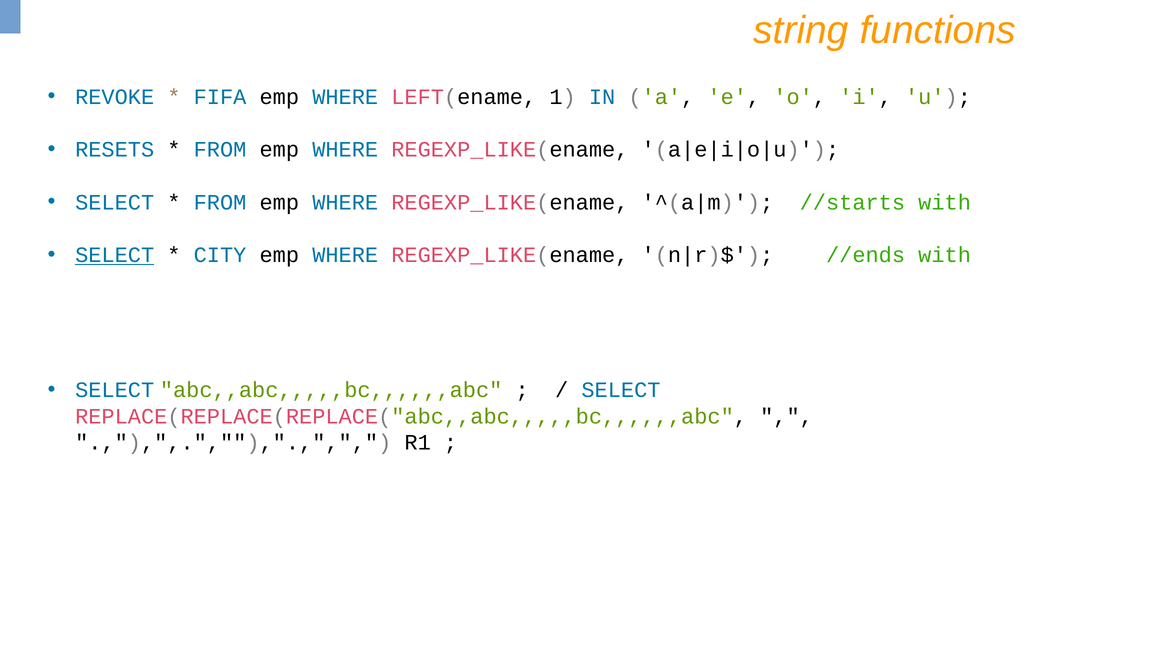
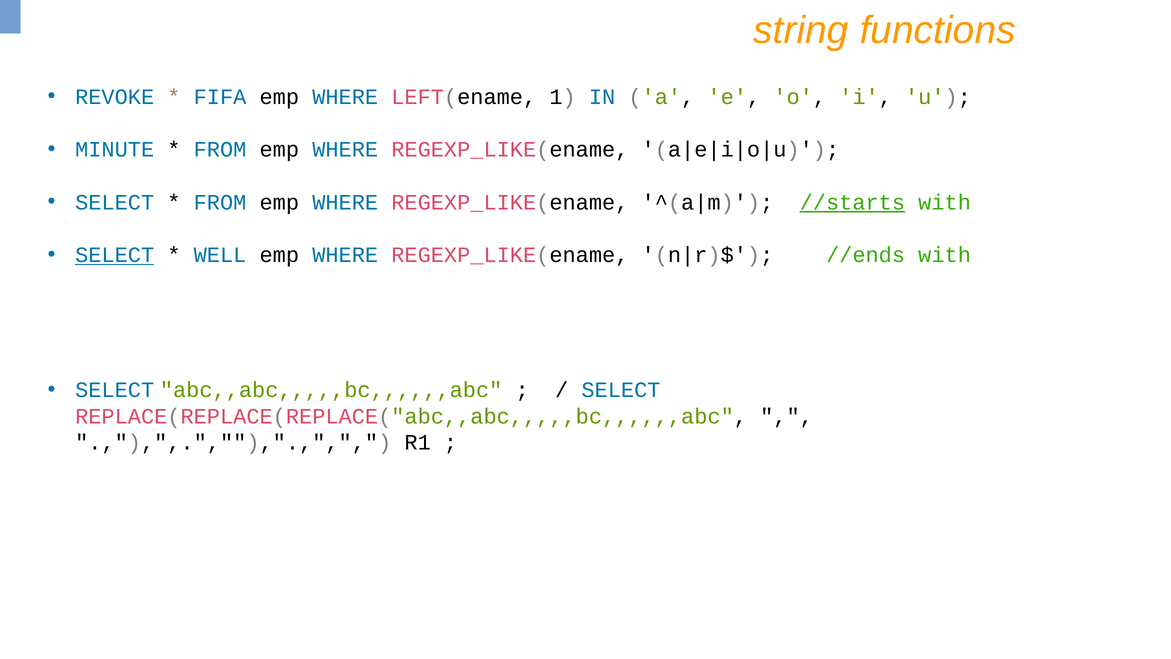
RESETS: RESETS -> MINUTE (115, 150)
//starts underline: none -> present (852, 202)
CITY: CITY -> WELL (220, 255)
